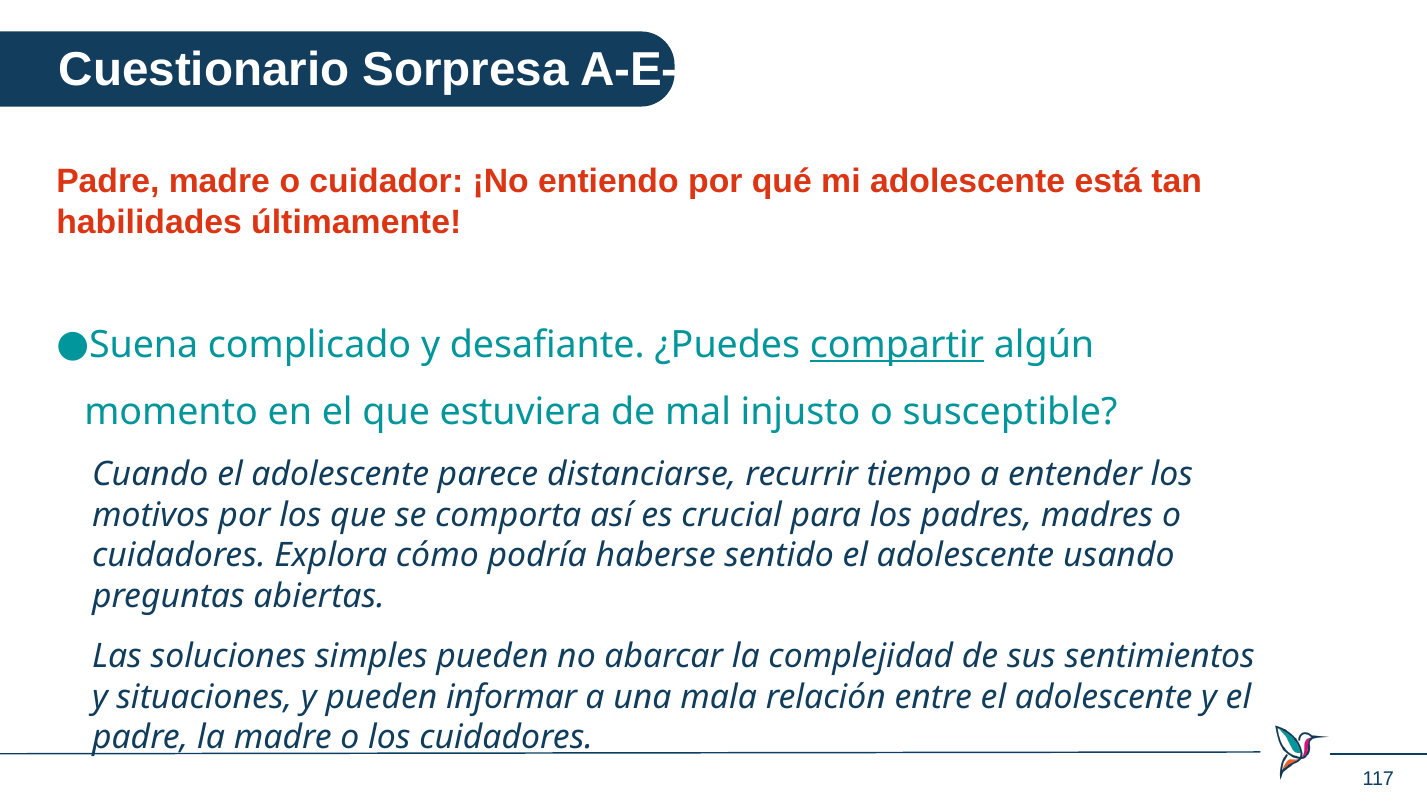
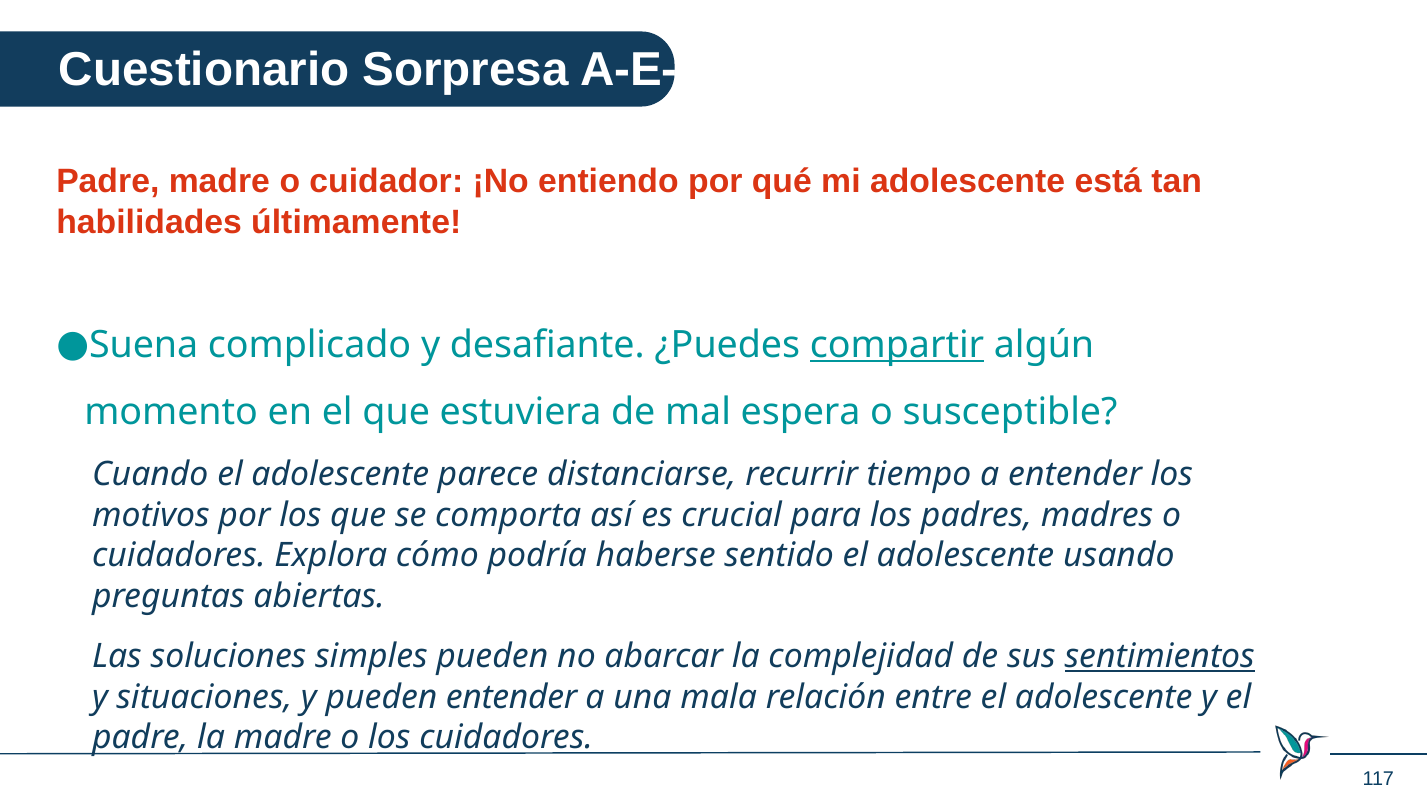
injusto: injusto -> espera (801, 412)
sentimientos underline: none -> present (1160, 656)
pueden informar: informar -> entender (512, 697)
